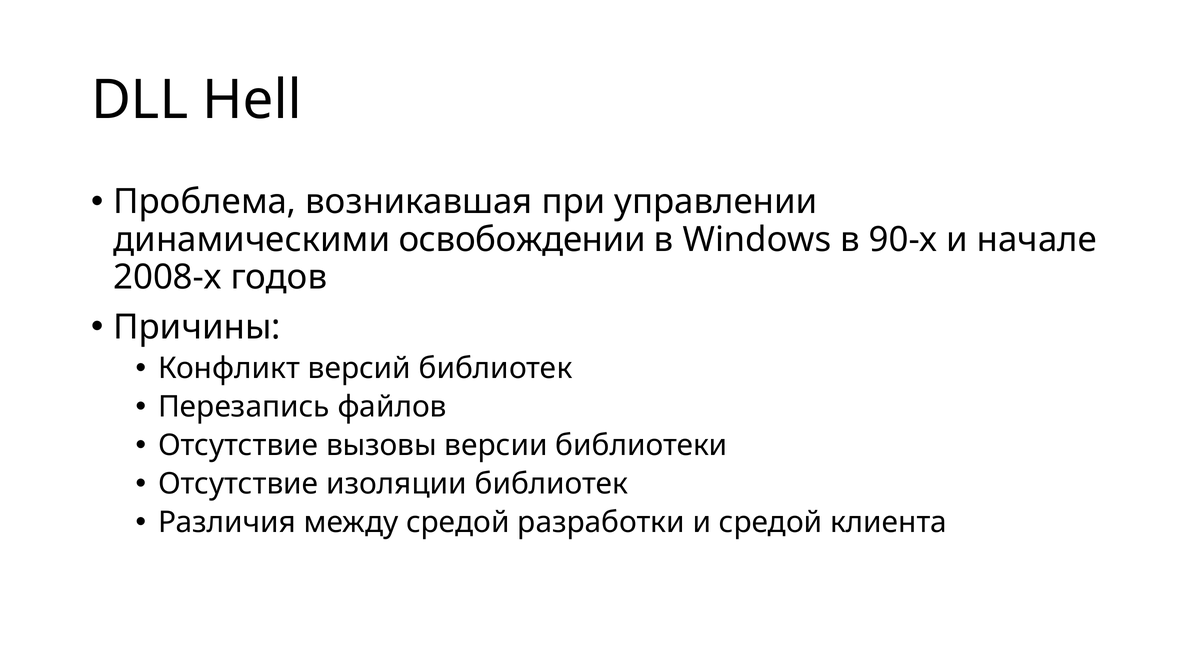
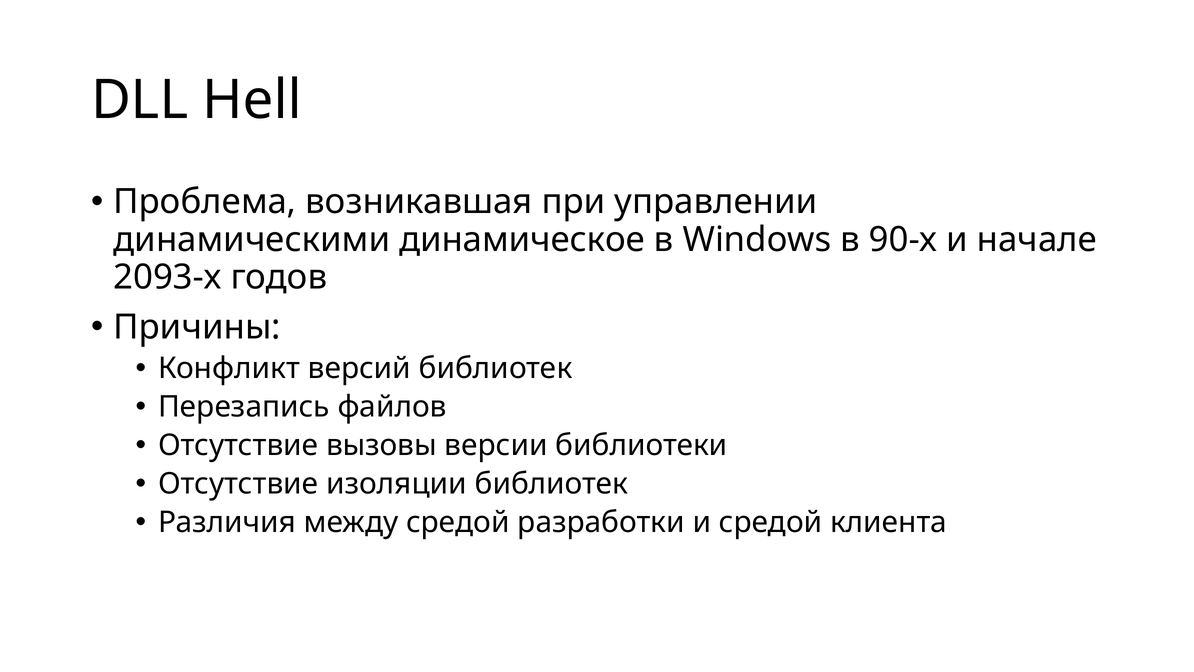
освобождении: освобождении -> динамическое (522, 239)
2008-х: 2008-х -> 2093-х (168, 277)
